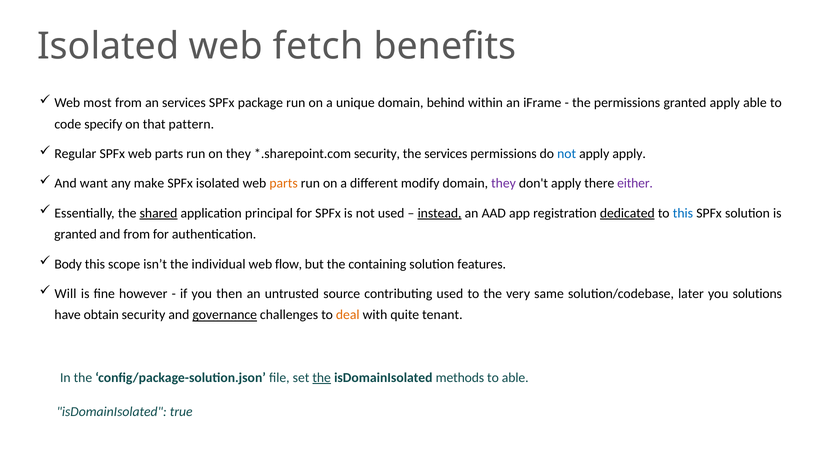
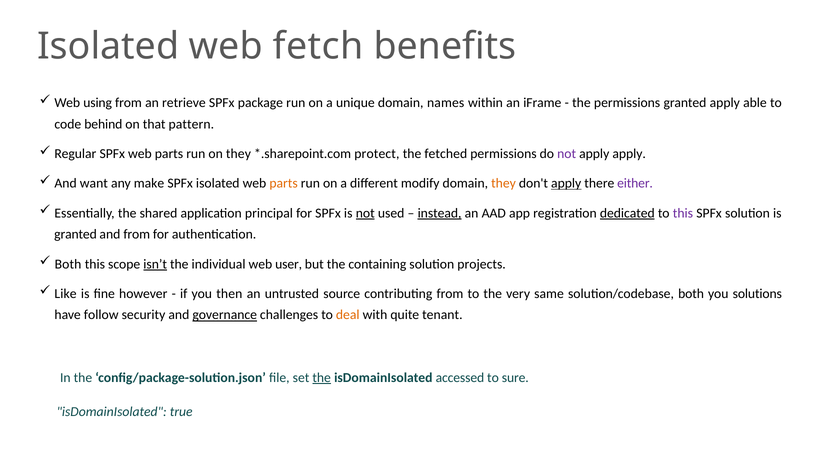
most: most -> using (98, 103)
an services: services -> retrieve (184, 103)
behind: behind -> names (446, 103)
specify: specify -> behind (103, 124)
security: security -> protect (377, 154)
the services: services -> fetched (446, 154)
not colour: blue -> purple (567, 154)
they colour: purple -> orange (504, 184)
apply underline: none -> present (566, 184)
shared underline: present -> none (159, 213)
not underline: none -> present (365, 213)
this colour: blue -> purple (683, 213)
Body: Body -> Both (68, 264)
isn’t underline: none -> present (155, 264)
flow: flow -> user (289, 264)
features: features -> projects (482, 264)
Will: Will -> Like (66, 294)
contributing used: used -> from (450, 294)
solution/codebase later: later -> both (691, 294)
obtain: obtain -> follow (101, 315)
methods: methods -> accessed (460, 378)
to able: able -> sure (515, 378)
